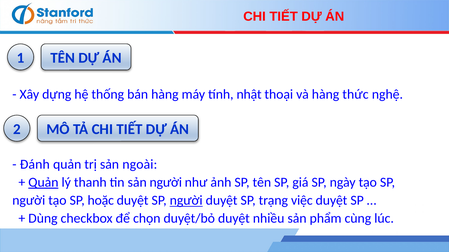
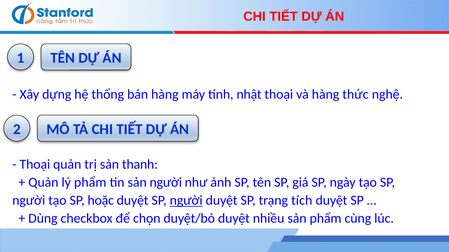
Đánh: Đánh -> Thoại (35, 165)
ngoài: ngoài -> thanh (140, 165)
Quản underline: present -> none (43, 183)
lý thanh: thanh -> phẩm (90, 183)
việc: việc -> tích (302, 201)
